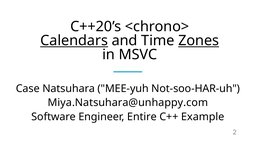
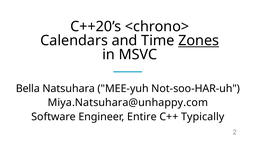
Calendars underline: present -> none (74, 41)
Case: Case -> Bella (28, 88)
Example: Example -> Typically (203, 117)
